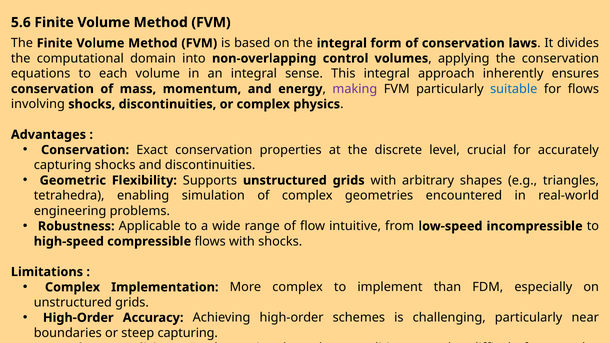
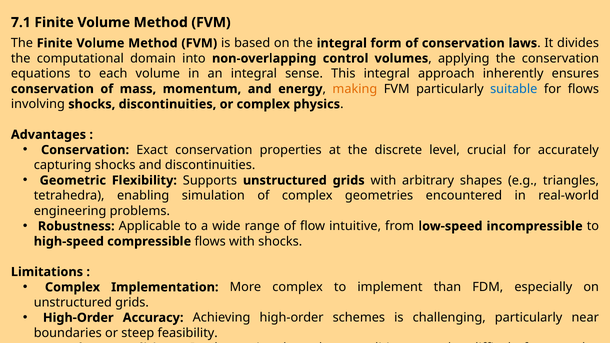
5.6: 5.6 -> 7.1 (21, 22)
making colour: purple -> orange (355, 89)
steep capturing: capturing -> feasibility (188, 333)
